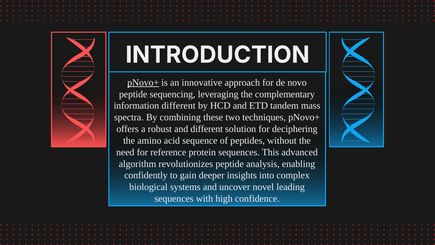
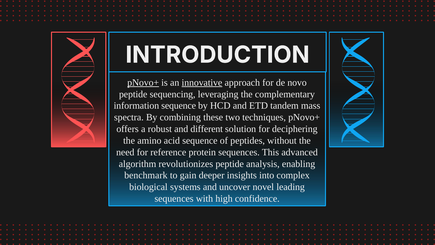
innovative underline: none -> present (202, 82)
information different: different -> sequence (179, 106)
confidently: confidently -> benchmark (146, 175)
